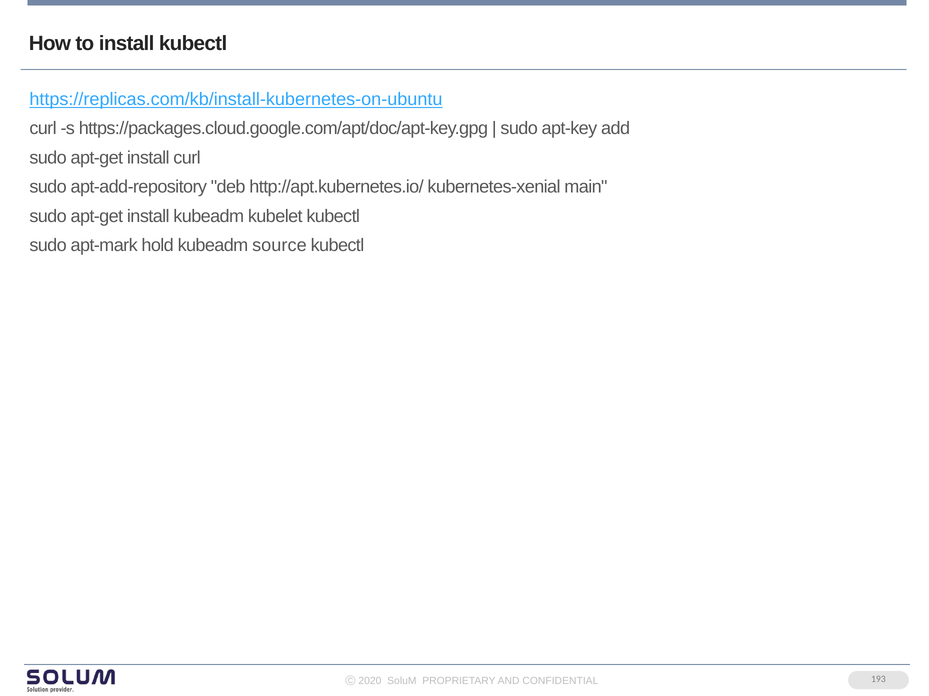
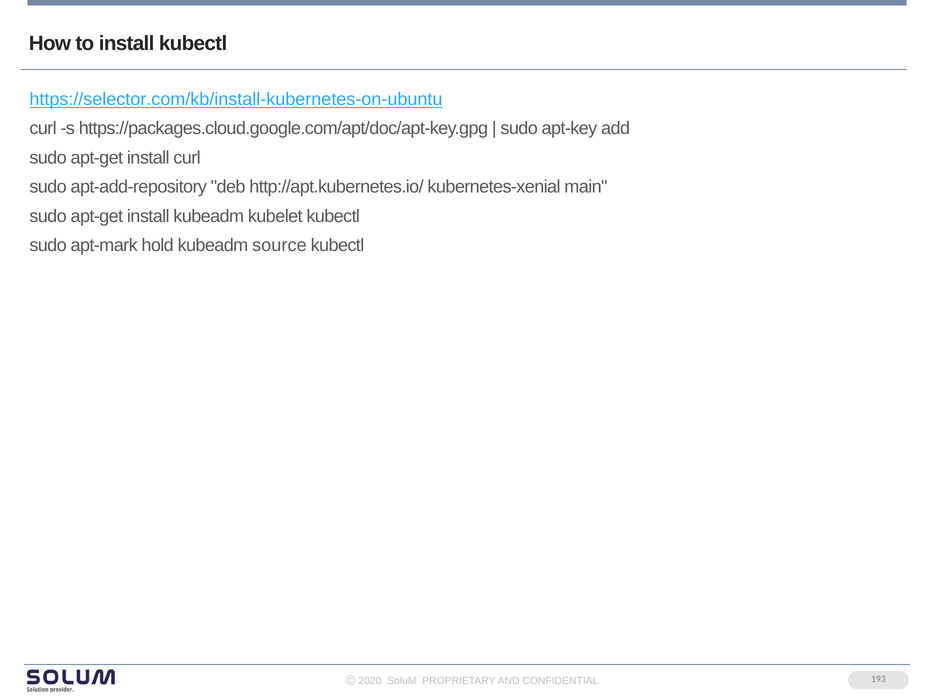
https://replicas.com/kb/install-kubernetes-on-ubuntu: https://replicas.com/kb/install-kubernetes-on-ubuntu -> https://selector.com/kb/install-kubernetes-on-ubuntu (236, 99)
